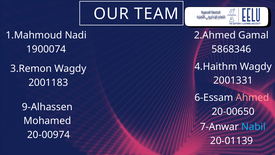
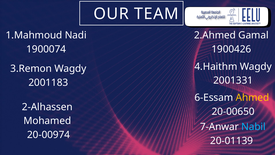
5868346: 5868346 -> 1900426 (231, 49)
Ahmed colour: pink -> yellow (252, 97)
9-Alhassen: 9-Alhassen -> 2-Alhassen (47, 107)
